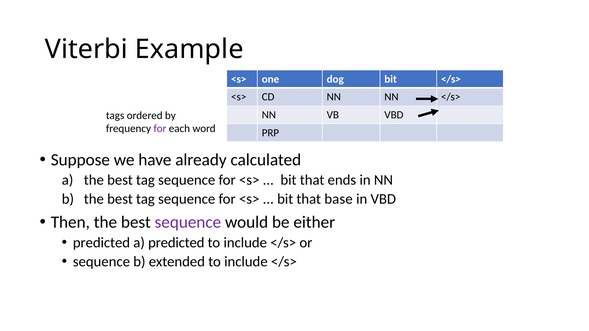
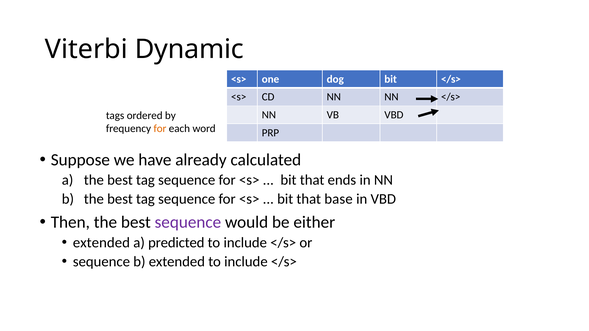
Example: Example -> Dynamic (189, 49)
for colour: purple -> orange (160, 129)
predicted: predicted -> extended (101, 243)
